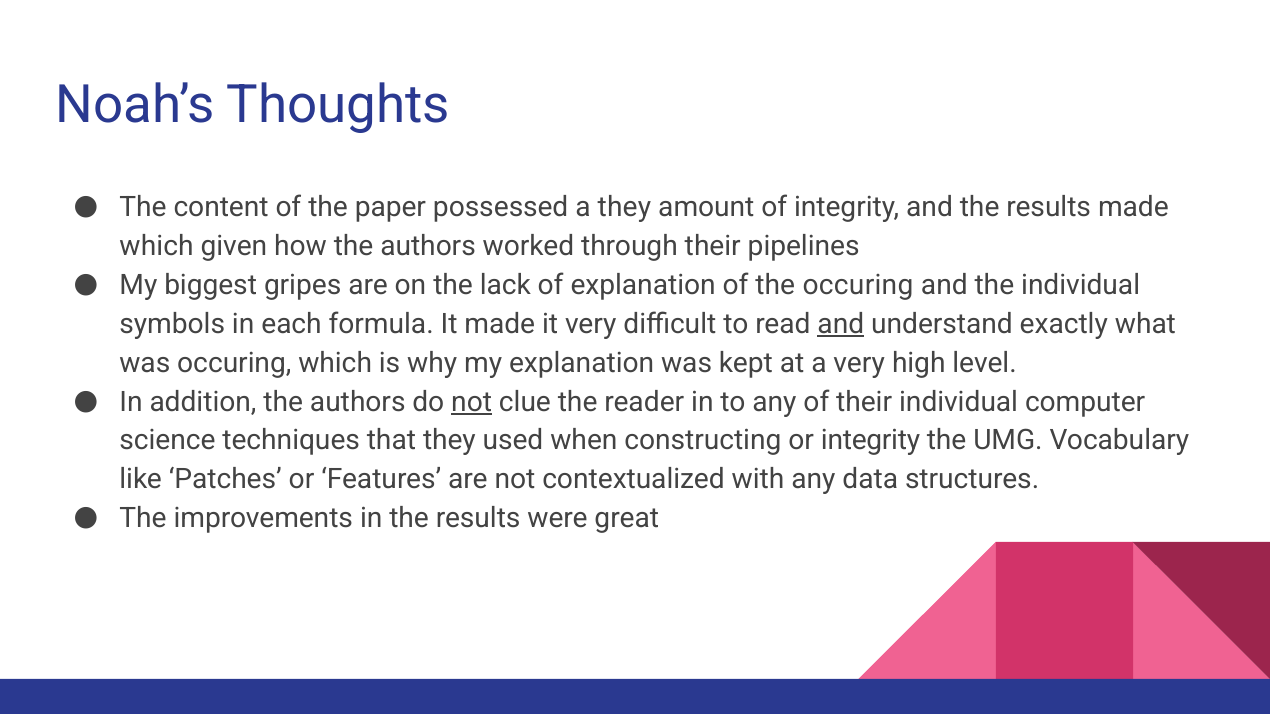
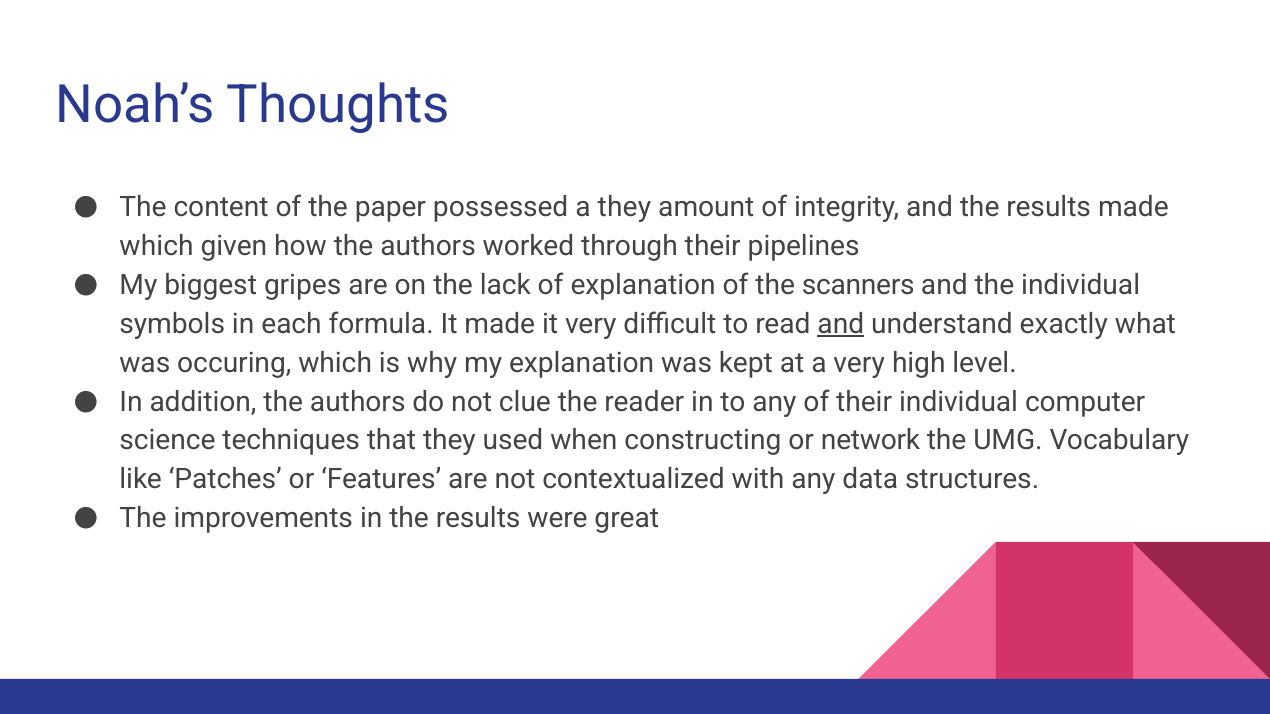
the occuring: occuring -> scanners (858, 285)
not underline: present -> none (472, 402)
or integrity: integrity -> network (871, 441)
